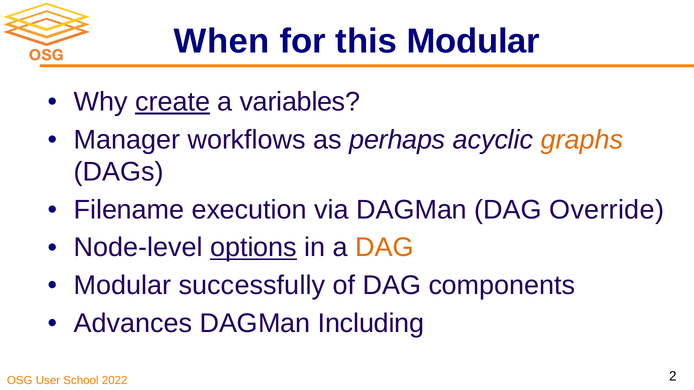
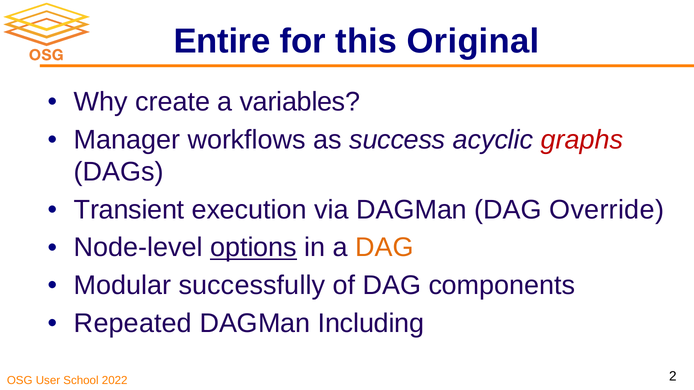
When: When -> Entire (222, 41)
this Modular: Modular -> Original (473, 41)
create underline: present -> none (173, 102)
perhaps: perhaps -> success (397, 140)
graphs colour: orange -> red (582, 140)
Filename: Filename -> Transient (129, 210)
Advances: Advances -> Repeated (133, 323)
